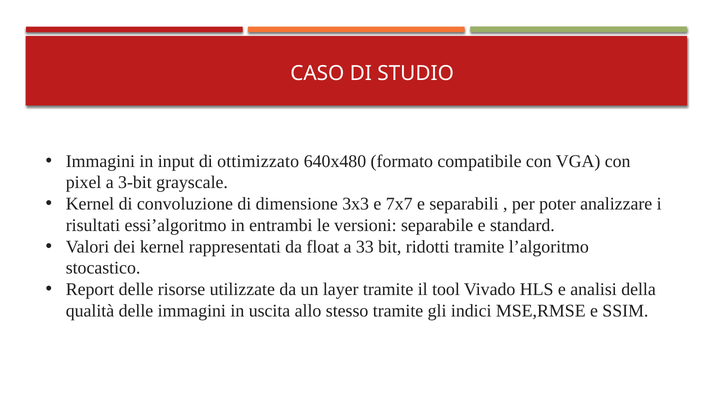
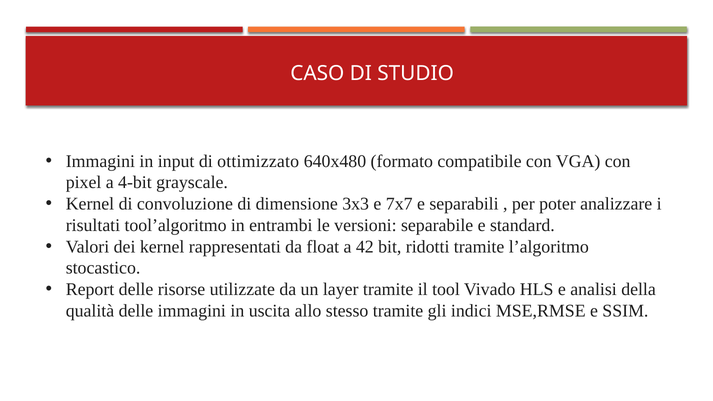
3-bit: 3-bit -> 4-bit (135, 183)
essi’algoritmo: essi’algoritmo -> tool’algoritmo (176, 225)
33: 33 -> 42 (365, 247)
